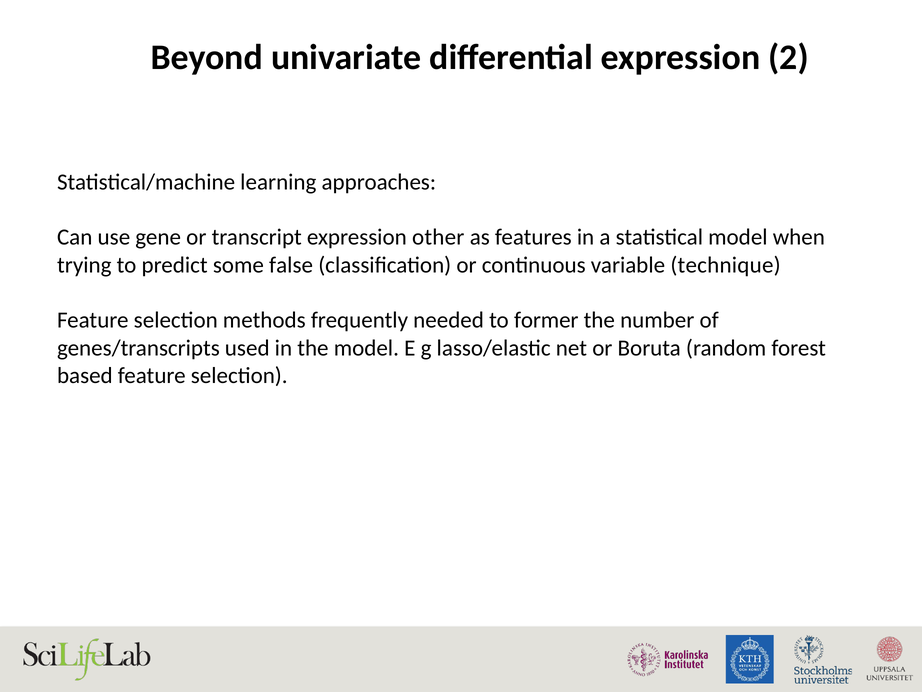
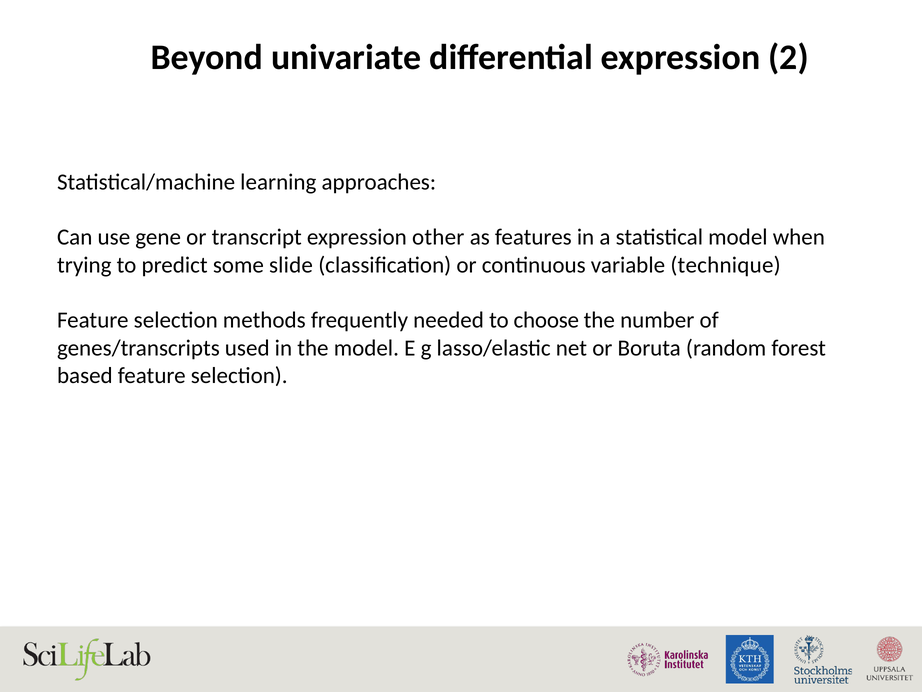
false: false -> slide (291, 265)
former: former -> choose (546, 320)
